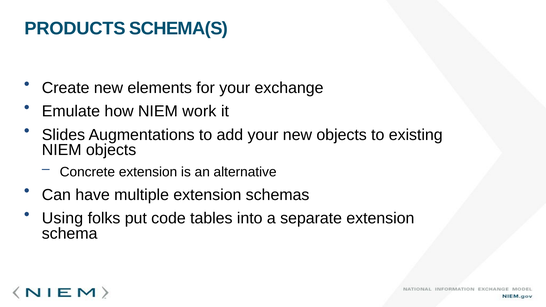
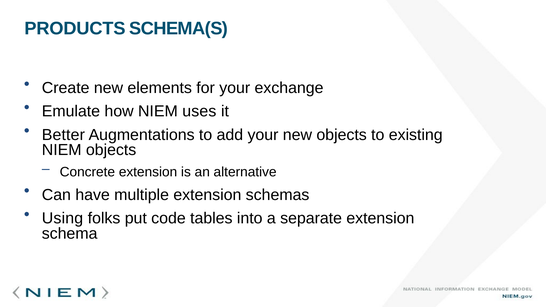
work: work -> uses (199, 111)
Slides: Slides -> Better (63, 135)
